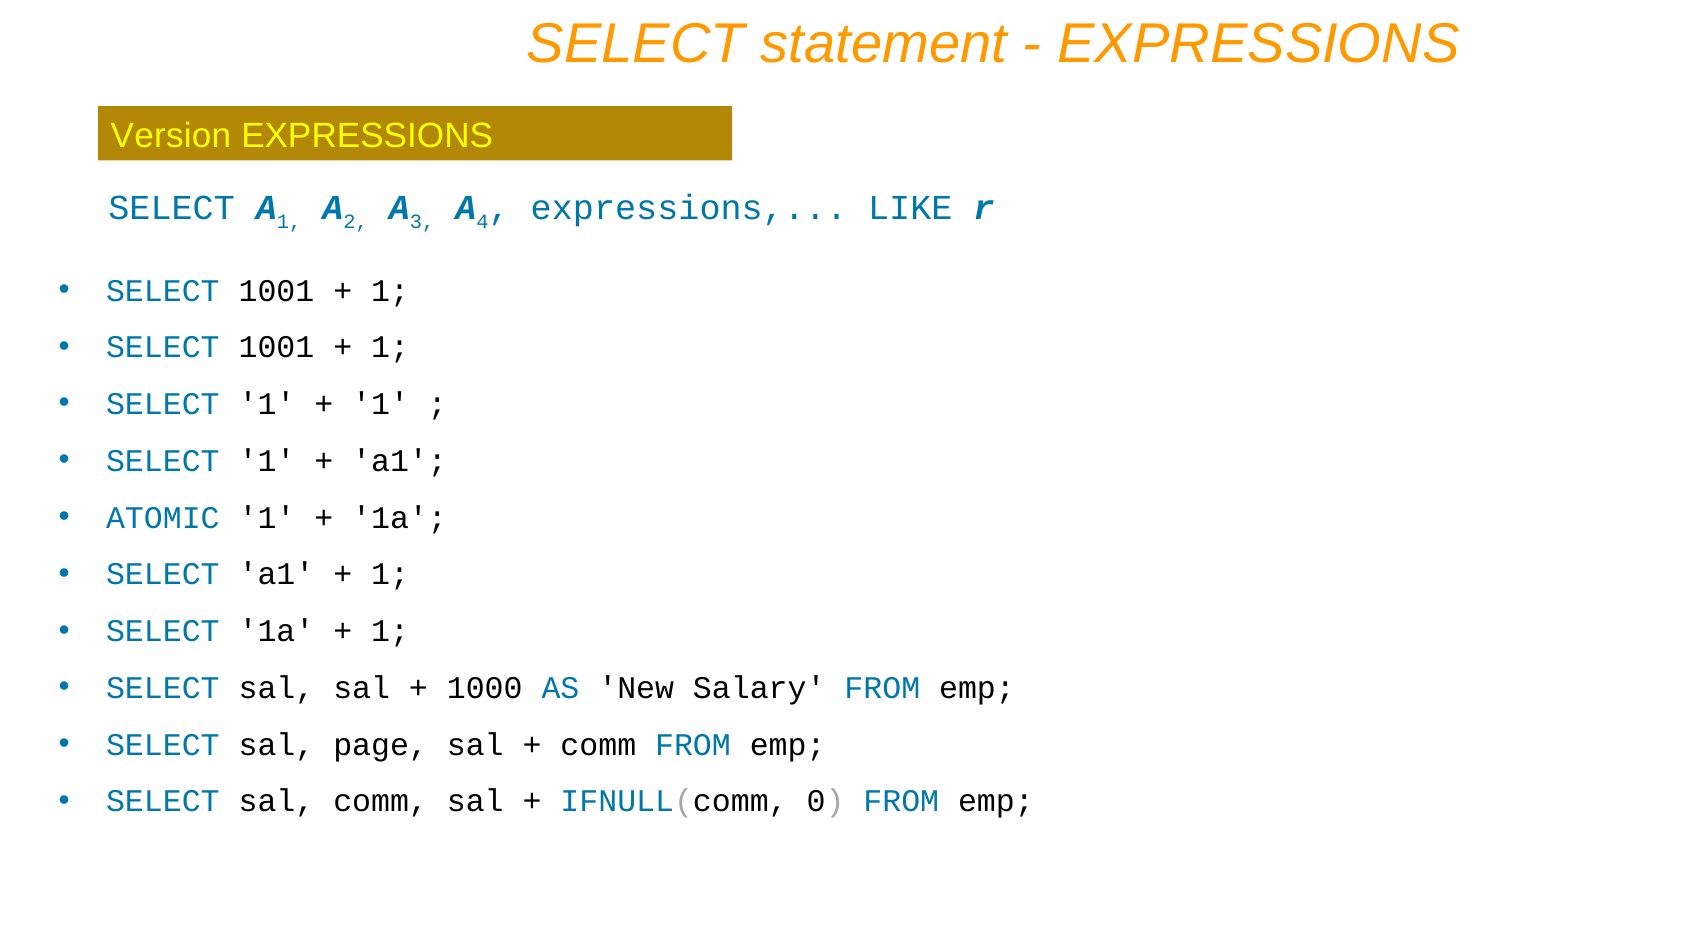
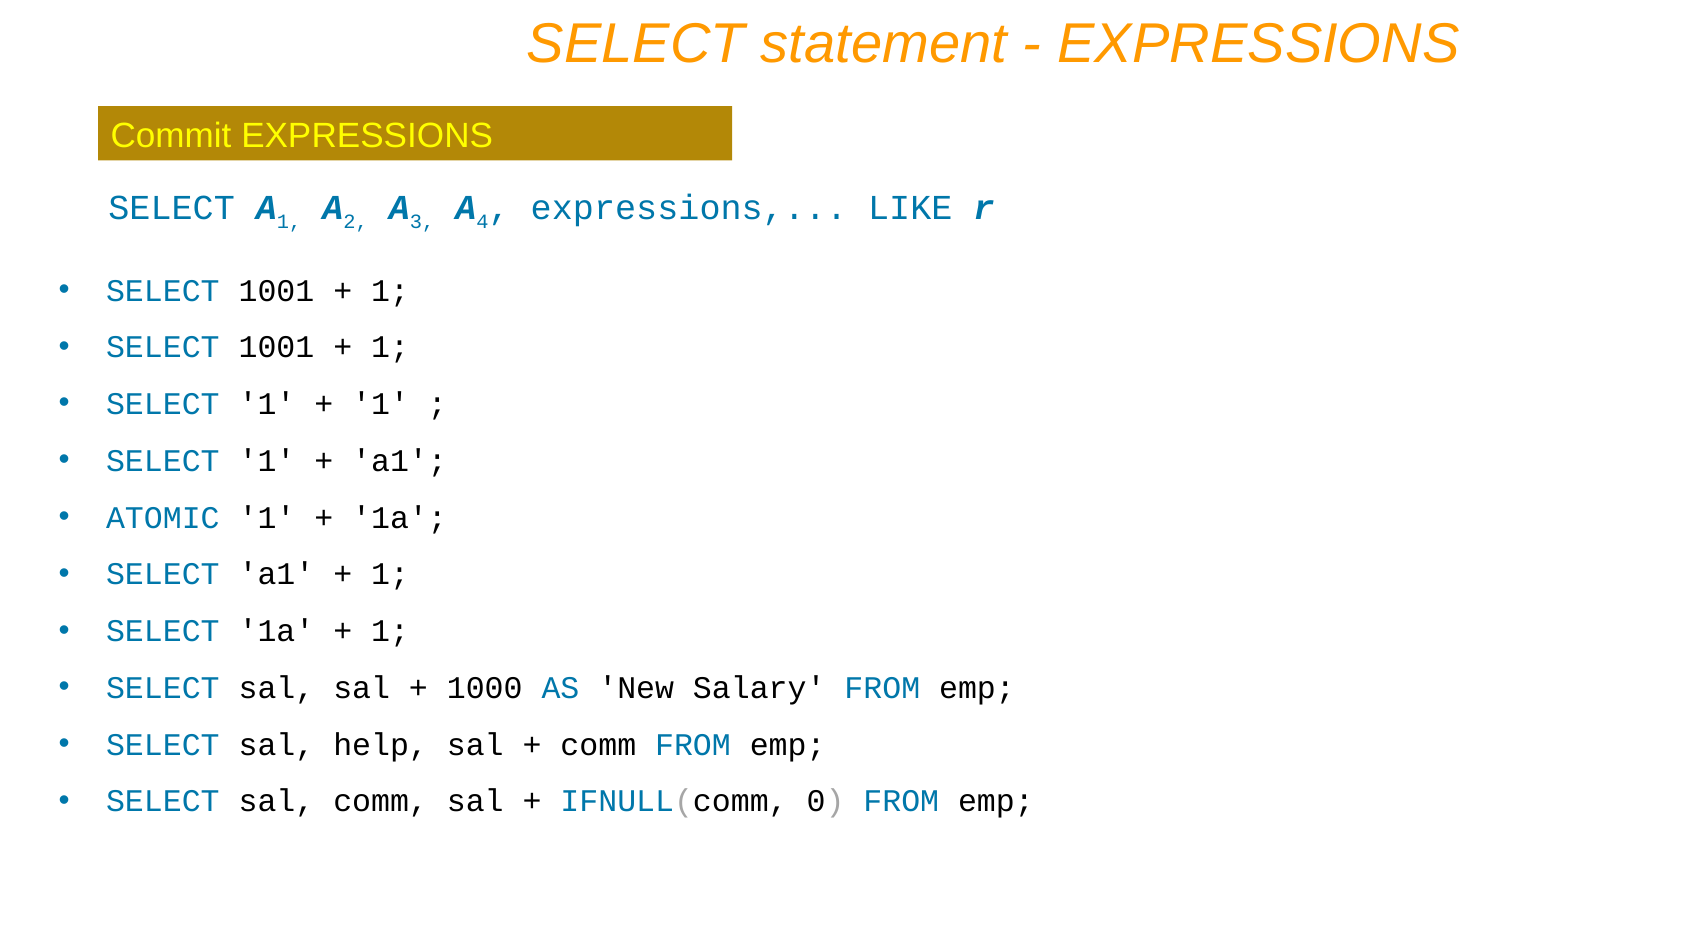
Version: Version -> Commit (171, 136)
page: page -> help (381, 745)
